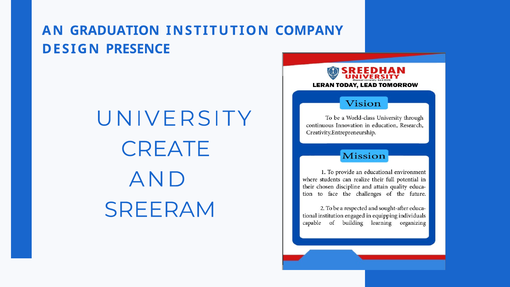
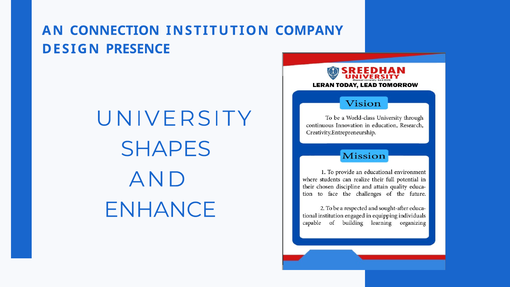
GRADUATION: GRADUATION -> CONNECTION (115, 31)
CREATE: CREATE -> SHAPES (166, 149)
SREERAM: SREERAM -> ENHANCE (160, 210)
